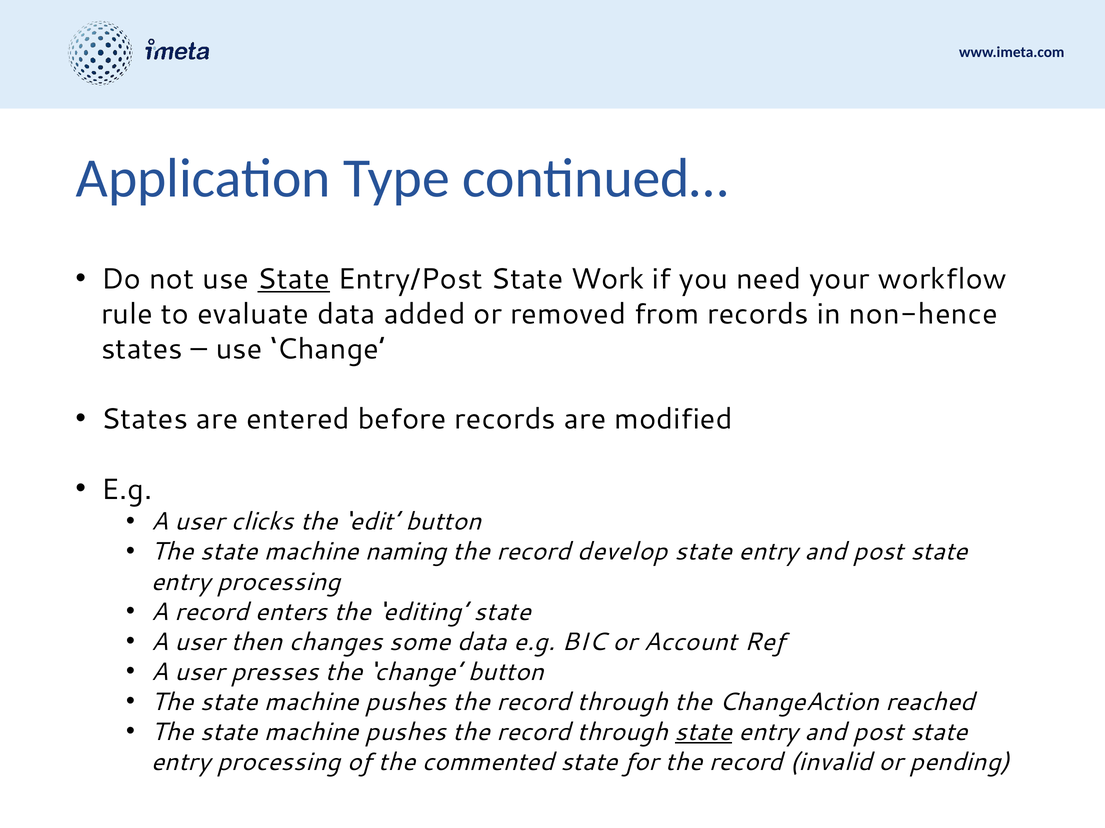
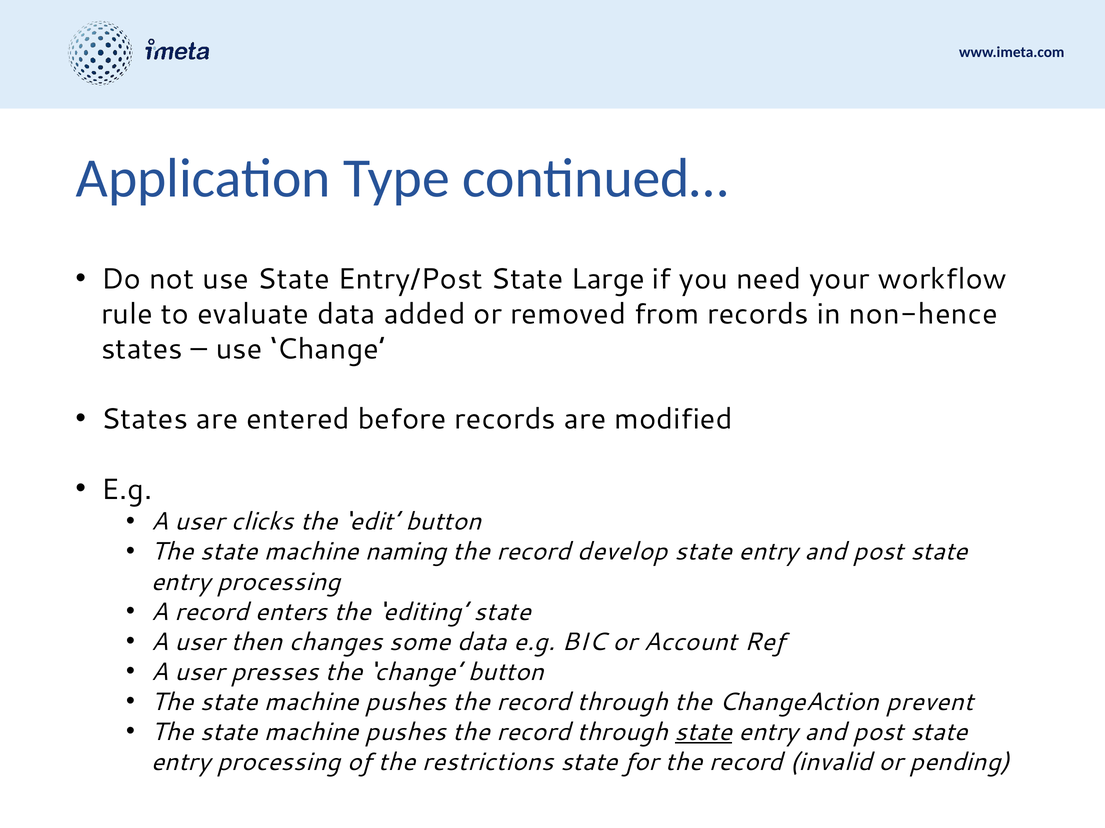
State underline: present -> none (294, 279)
Work: Work -> Large (608, 279)
reached: reached -> prevent (930, 703)
commented: commented -> restrictions (488, 763)
